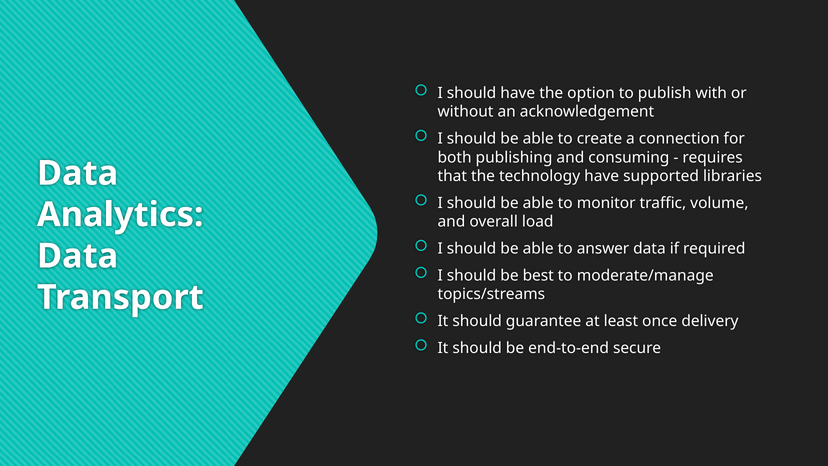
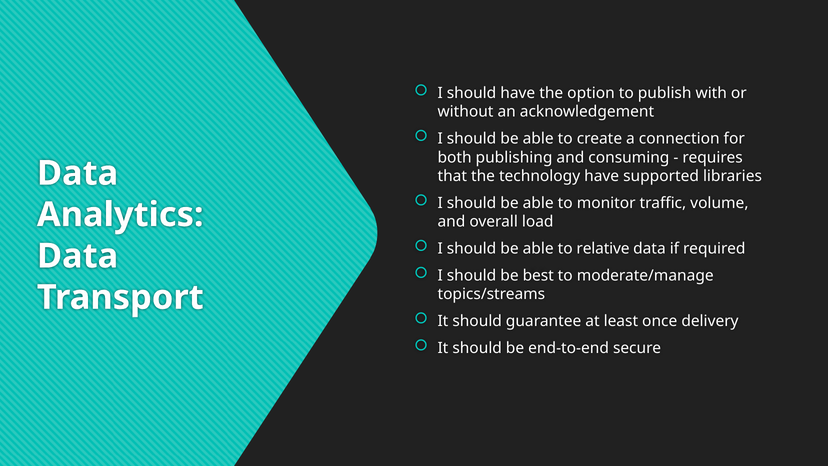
answer: answer -> relative (603, 248)
